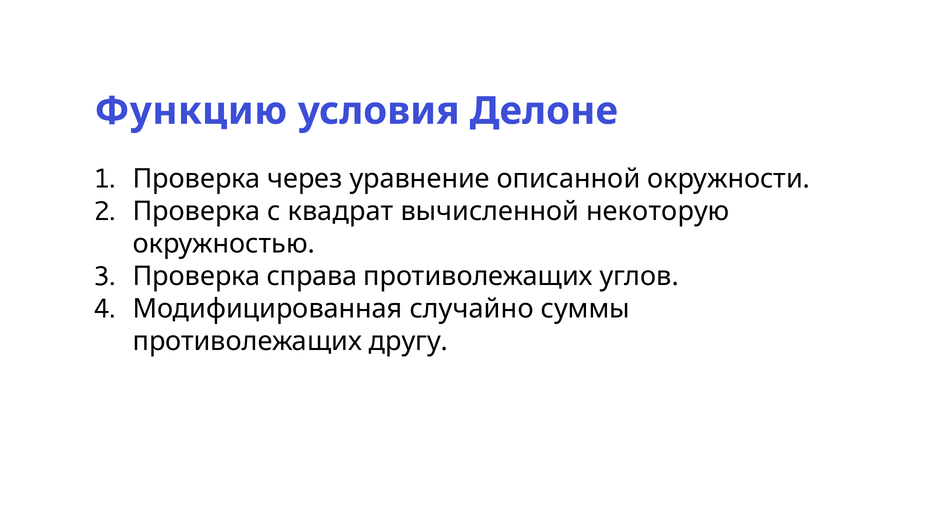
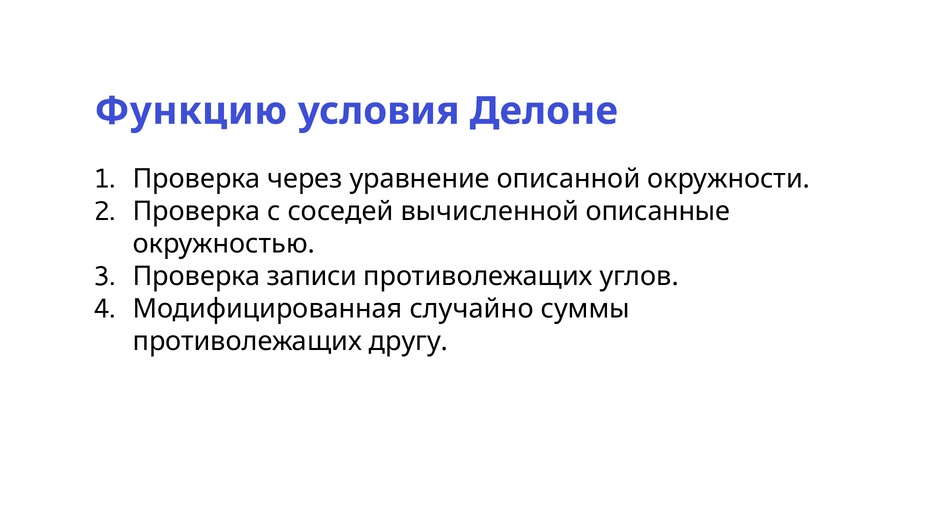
квадрат: квадрат -> соседей (341, 211)
некоторую: некоторую -> описанные (658, 211)
справа: справа -> записи (312, 276)
